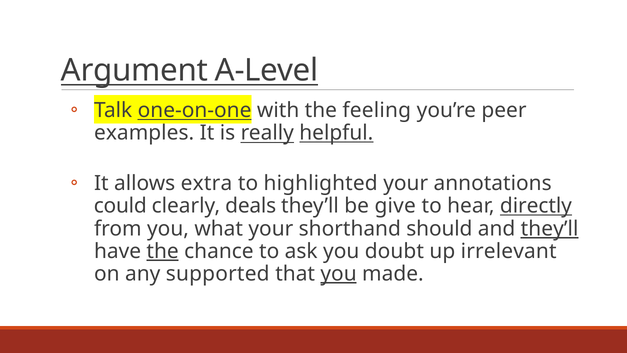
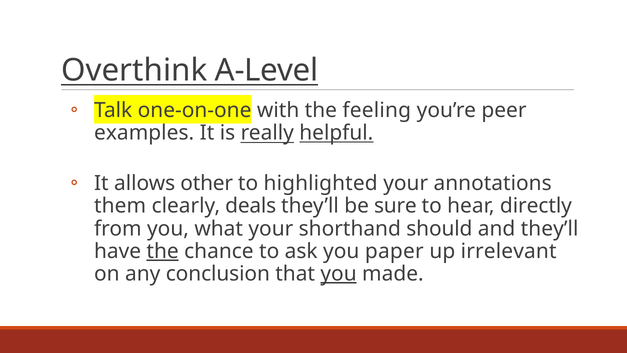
Argument: Argument -> Overthink (134, 70)
one-on-one underline: present -> none (195, 110)
extra: extra -> other (207, 183)
could: could -> them (120, 206)
give: give -> sure (395, 206)
directly underline: present -> none (536, 206)
they’ll underline: present -> none (550, 228)
doubt: doubt -> paper (394, 251)
supported: supported -> conclusion (218, 274)
